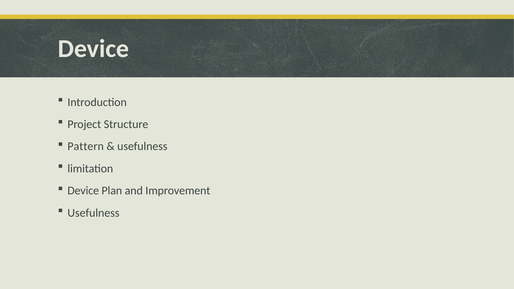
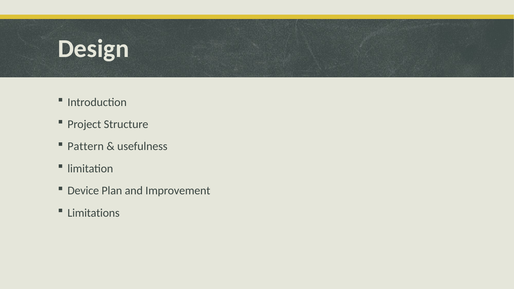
Device: Device -> Design (94, 49)
Usefulness: Usefulness -> Limitations (94, 213)
